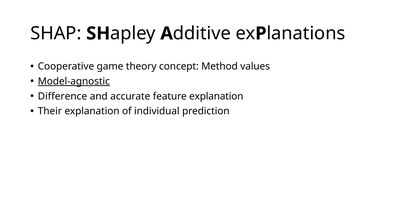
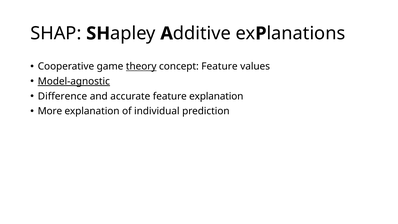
theory underline: none -> present (141, 66)
concept Method: Method -> Feature (219, 66)
Their: Their -> More (50, 111)
